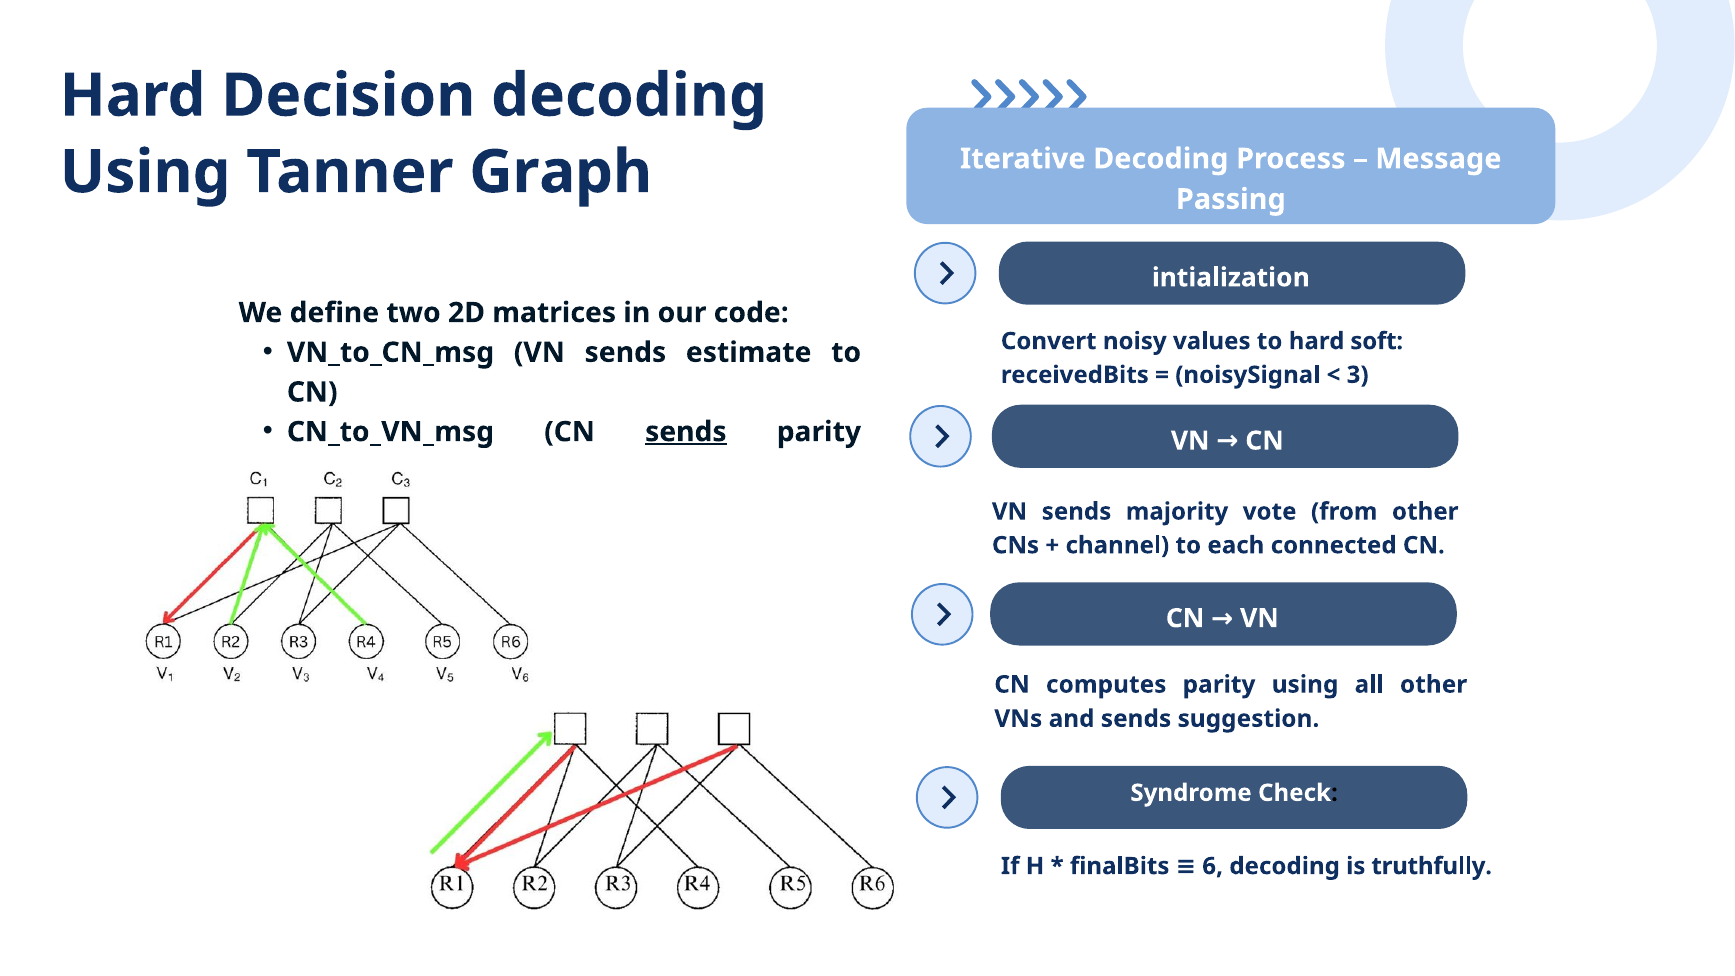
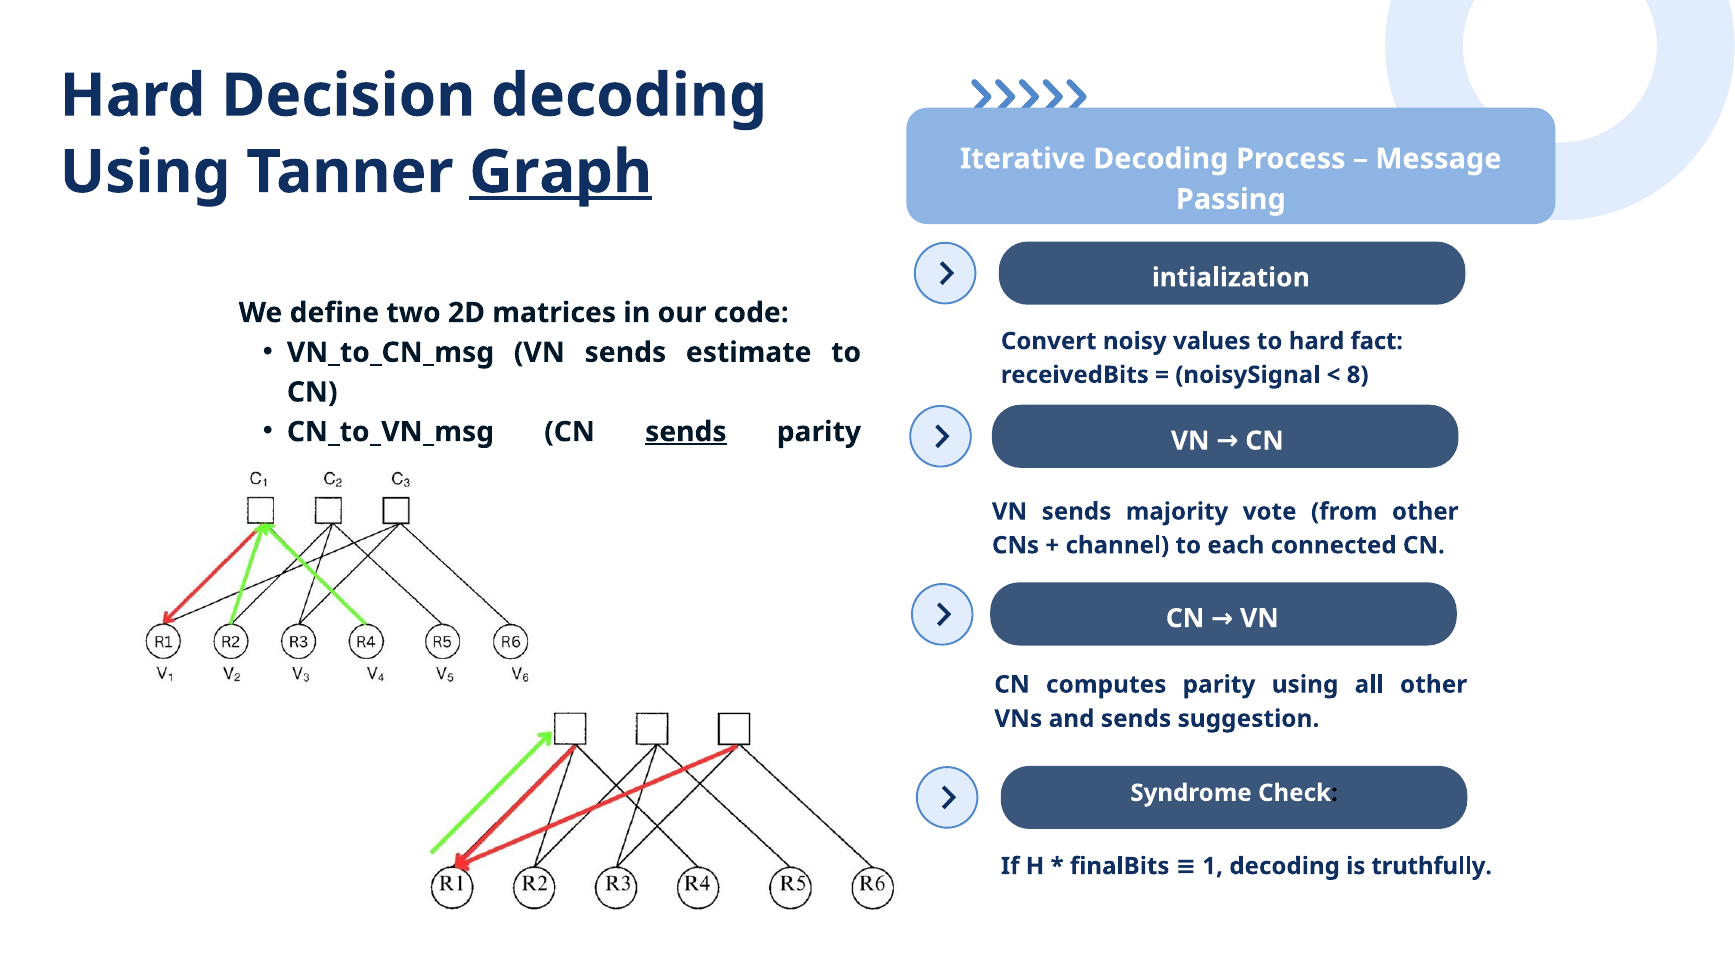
Graph underline: none -> present (561, 172)
soft: soft -> fact (1377, 341)
3: 3 -> 8 (1358, 375)
6: 6 -> 1 (1213, 866)
